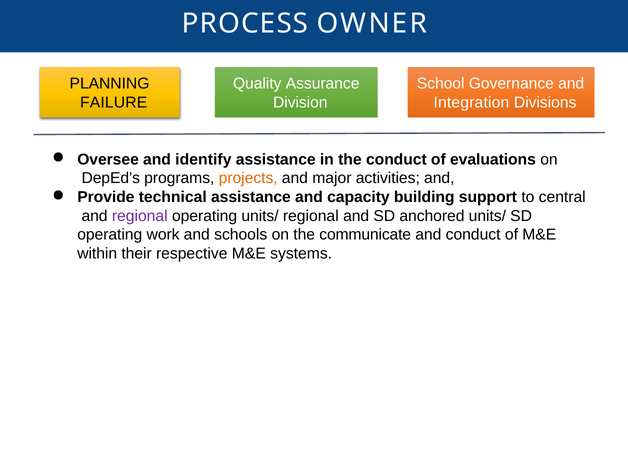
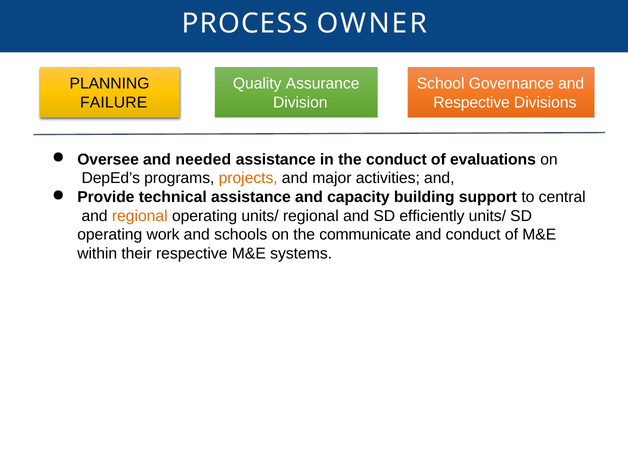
Integration: Integration -> Respective (472, 102)
identify: identify -> needed (203, 159)
regional colour: purple -> orange (140, 216)
anchored: anchored -> efficiently (432, 216)
